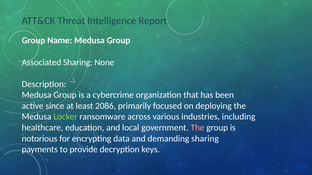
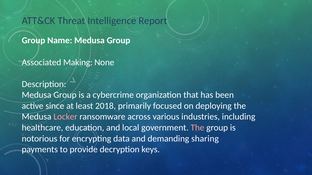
Associated Sharing: Sharing -> Making (78, 62)
2086: 2086 -> 2018 (106, 106)
Locker colour: light green -> pink (65, 117)
